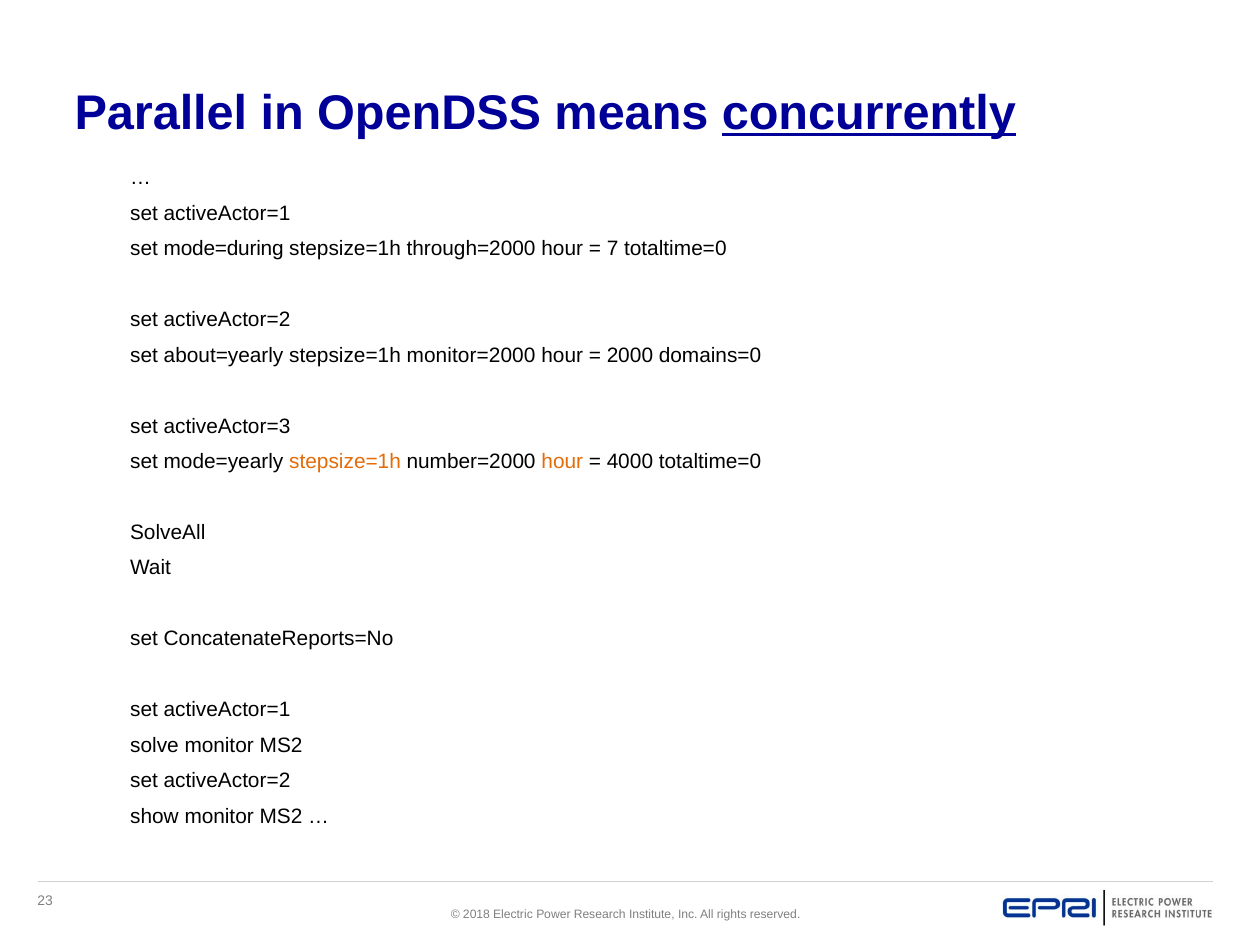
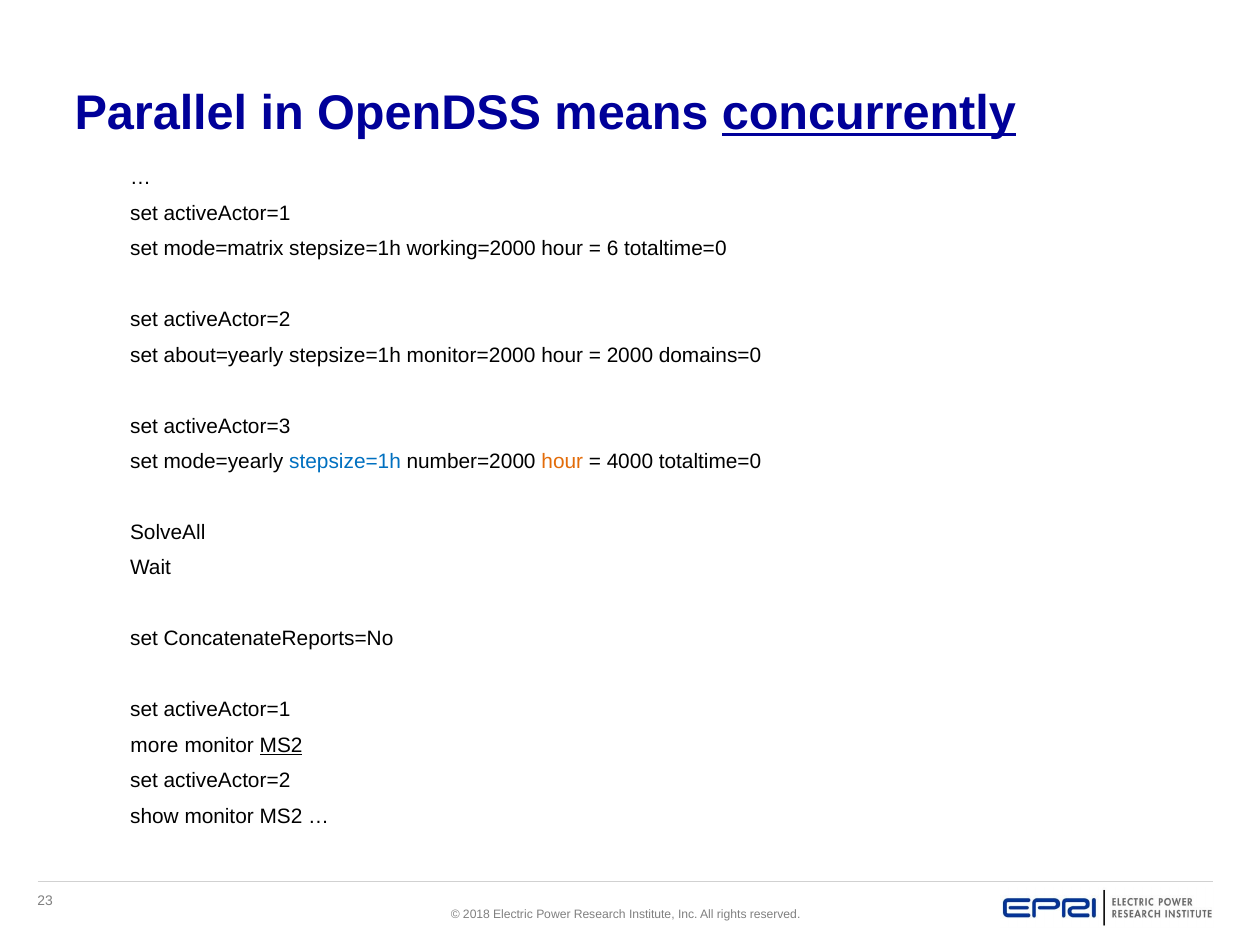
mode=during: mode=during -> mode=matrix (224, 249)
through=2000: through=2000 -> working=2000 (471, 249)
7: 7 -> 6 (613, 249)
stepsize=1h colour: orange -> blue (345, 462)
solve: solve -> more (154, 745)
MS2 underline: none -> present (281, 745)
